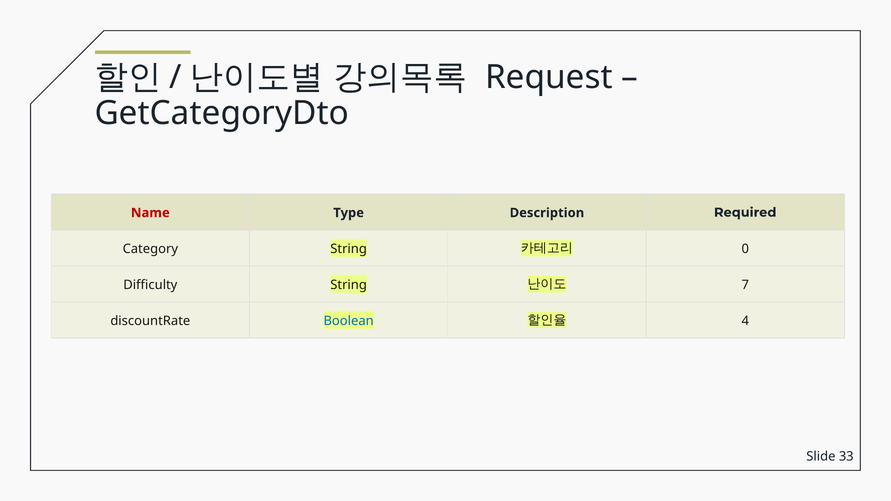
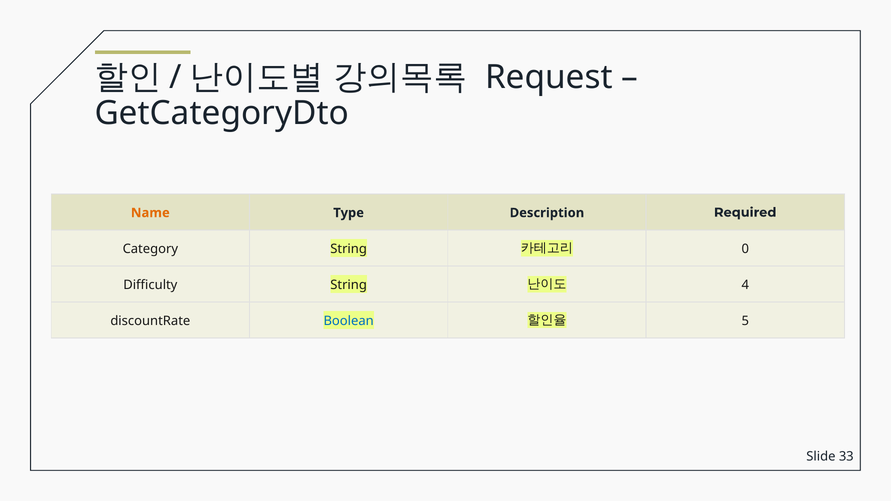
Name colour: red -> orange (150, 213)
7: 7 -> 4 (745, 285)
4: 4 -> 5 (745, 321)
